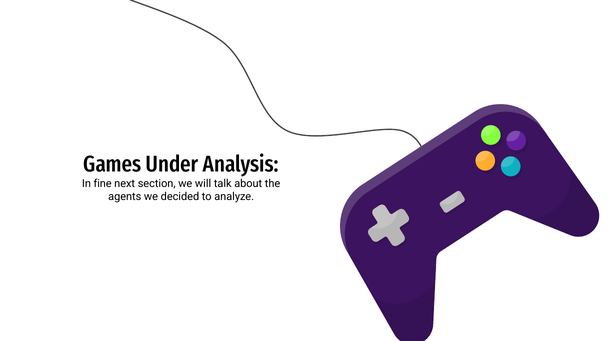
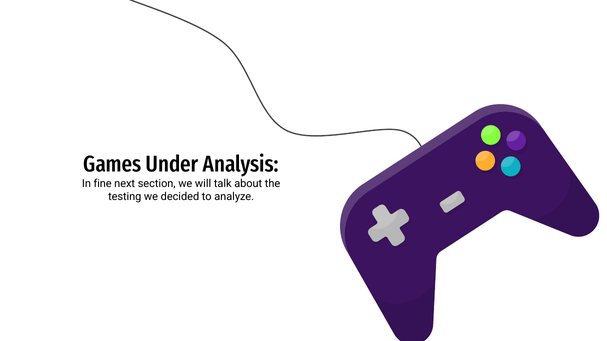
agents: agents -> testing (125, 197)
